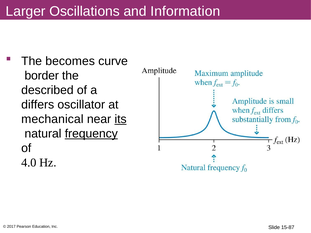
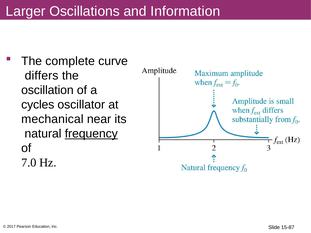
becomes: becomes -> complete (70, 61)
border: border -> differs (42, 76)
described: described -> oscillation (47, 90)
differs: differs -> cycles (38, 105)
its underline: present -> none (121, 119)
4.0: 4.0 -> 7.0 (29, 163)
